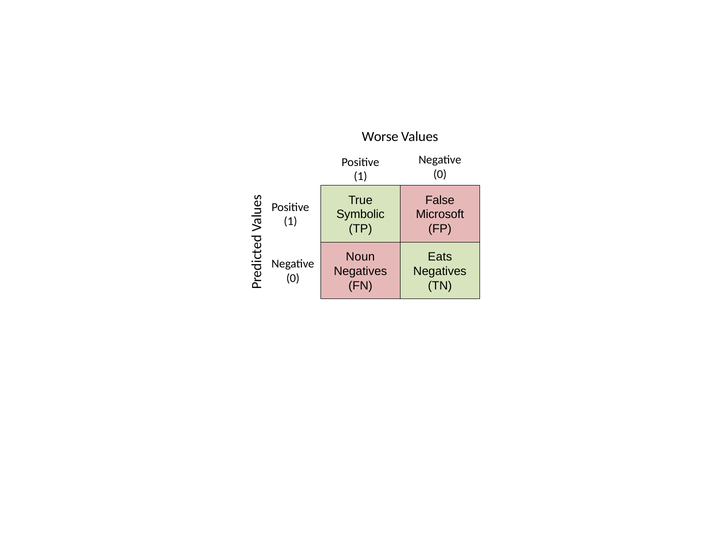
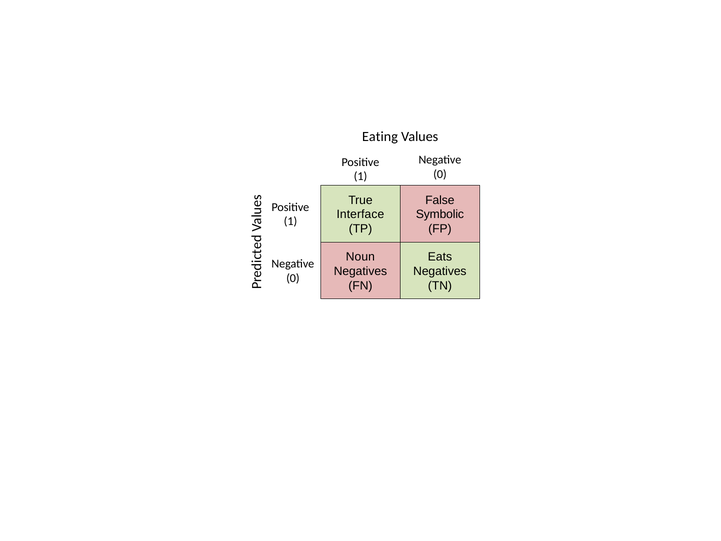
Worse: Worse -> Eating (380, 137)
Symbolic: Symbolic -> Interface (360, 214)
Microsoft: Microsoft -> Symbolic (440, 214)
